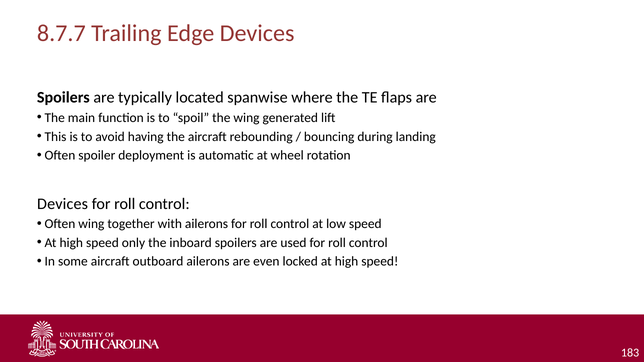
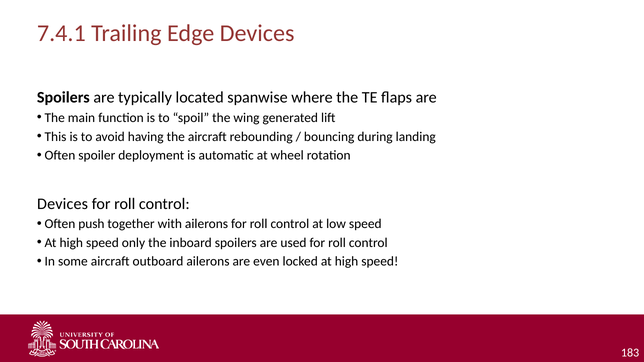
8.7.7: 8.7.7 -> 7.4.1 (61, 33)
Often wing: wing -> push (91, 224)
